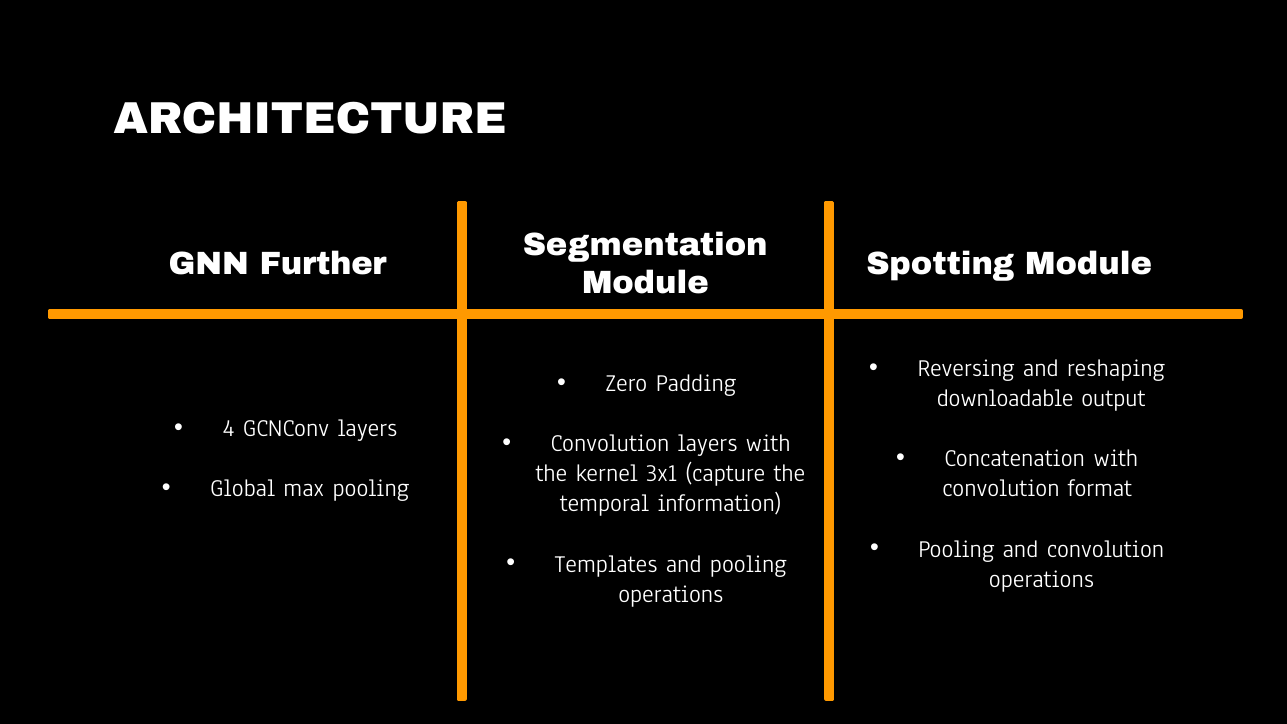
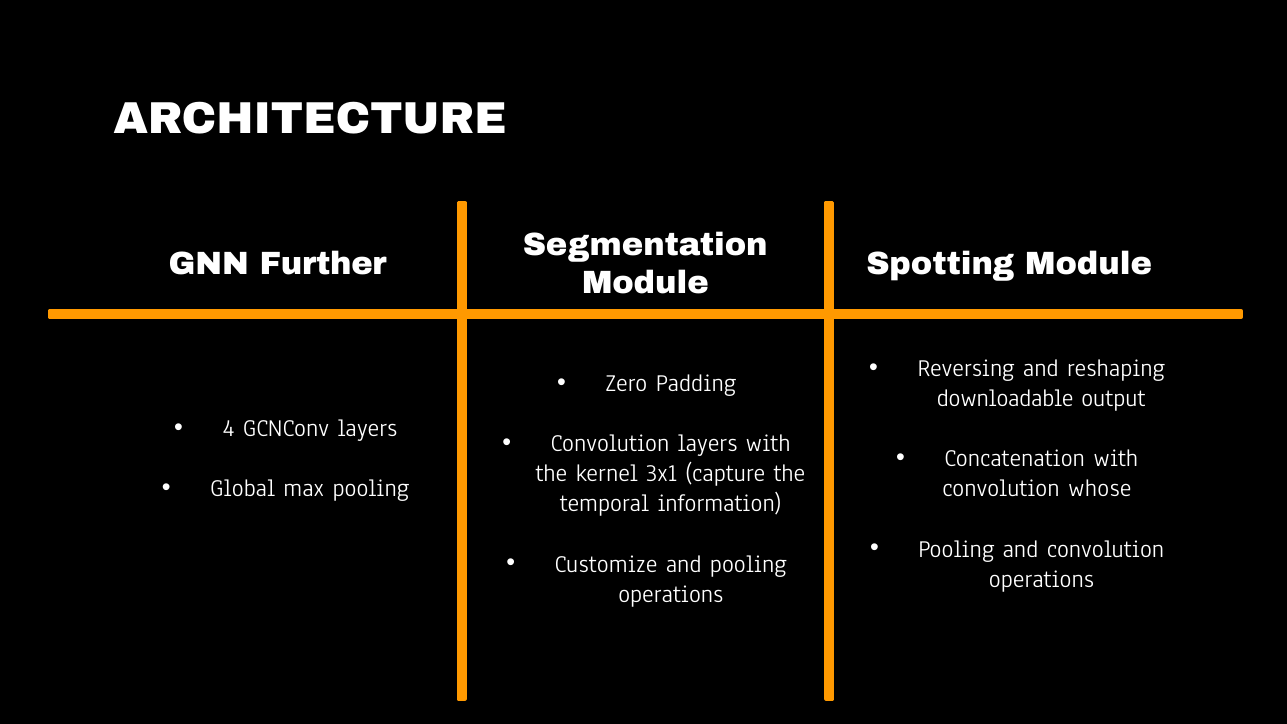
format: format -> whose (1100, 489)
Templates: Templates -> Customize (606, 564)
